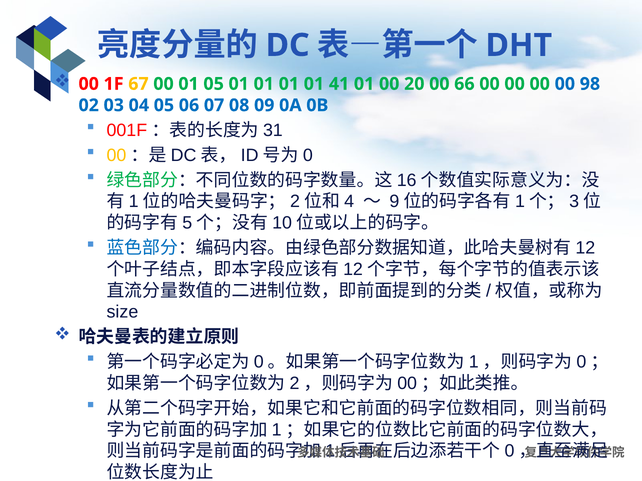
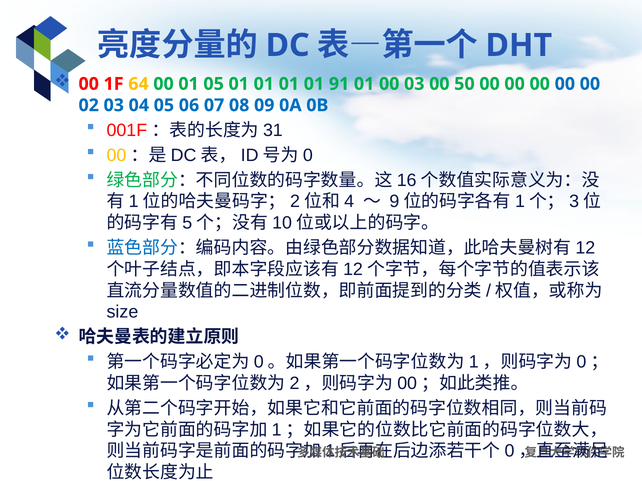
67: 67 -> 64 (138, 84)
41: 41 -> 91 (339, 84)
00 20: 20 -> 03 (414, 84)
66: 66 -> 50 (464, 84)
98: 98 -> 00 (590, 84)
